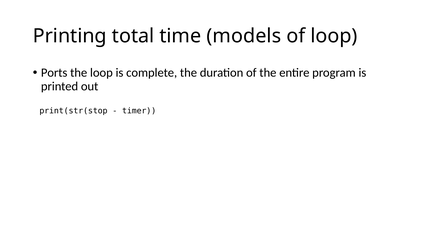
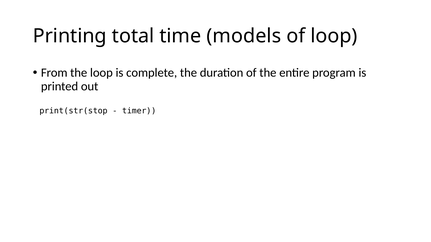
Ports: Ports -> From (54, 73)
